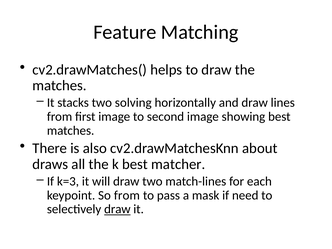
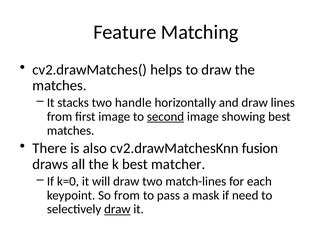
solving: solving -> handle (133, 103)
second underline: none -> present (165, 117)
about: about -> fusion (260, 148)
k=3: k=3 -> k=0 (68, 181)
